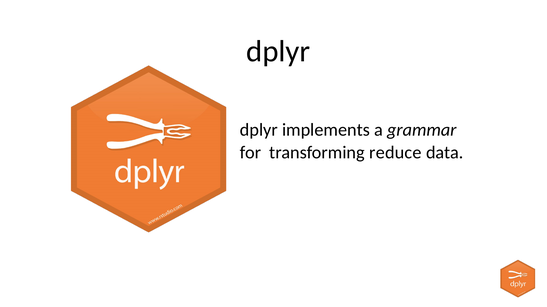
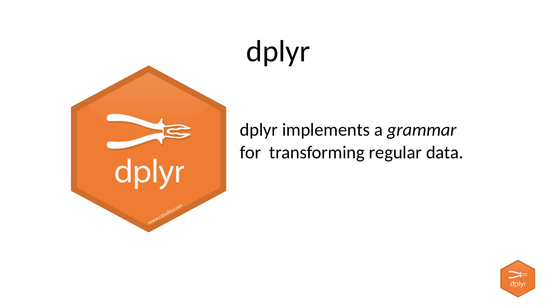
reduce: reduce -> regular (395, 153)
